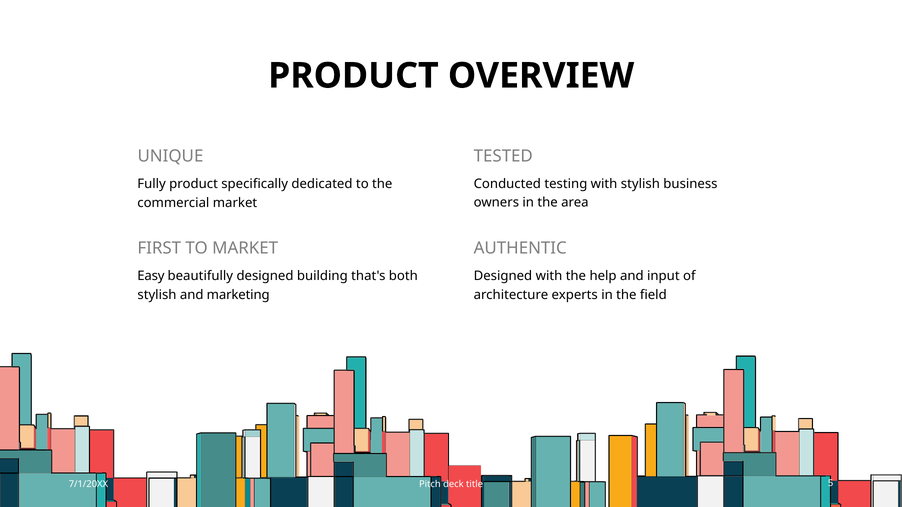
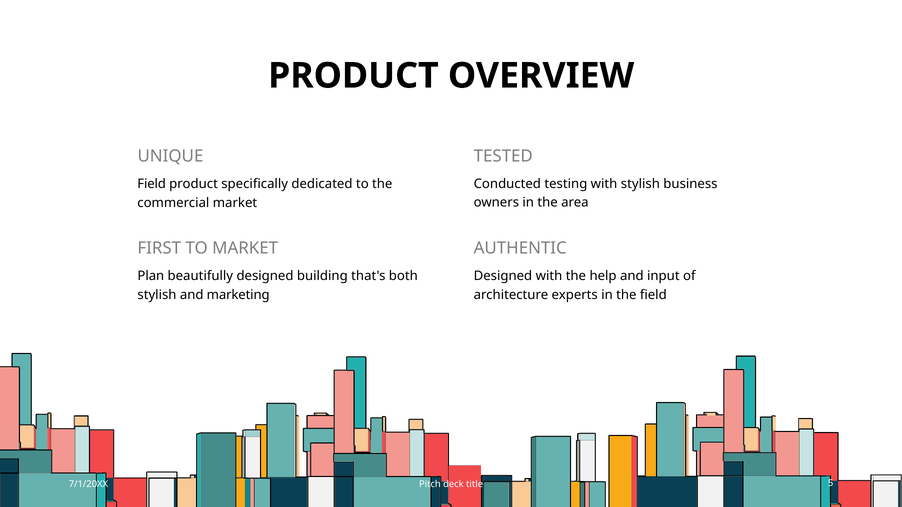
Fully: Fully -> Field (152, 184)
Easy: Easy -> Plan (151, 276)
